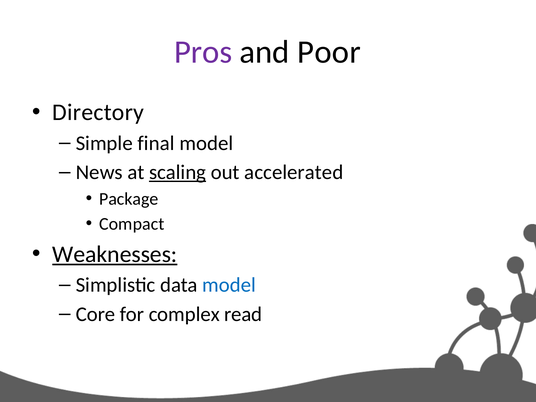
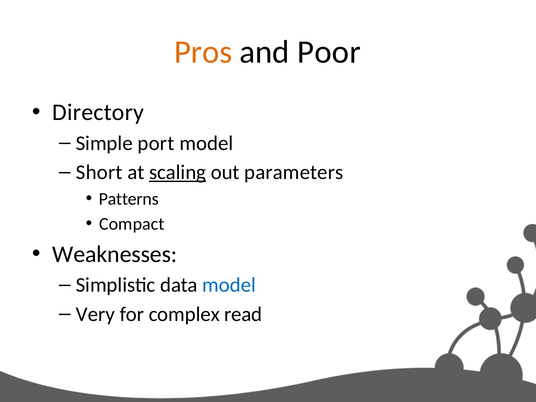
Pros colour: purple -> orange (203, 52)
final: final -> port (156, 143)
News: News -> Short (99, 172)
accelerated: accelerated -> parameters (294, 172)
Package: Package -> Patterns (129, 199)
Weaknesses underline: present -> none (115, 254)
Core: Core -> Very (95, 314)
